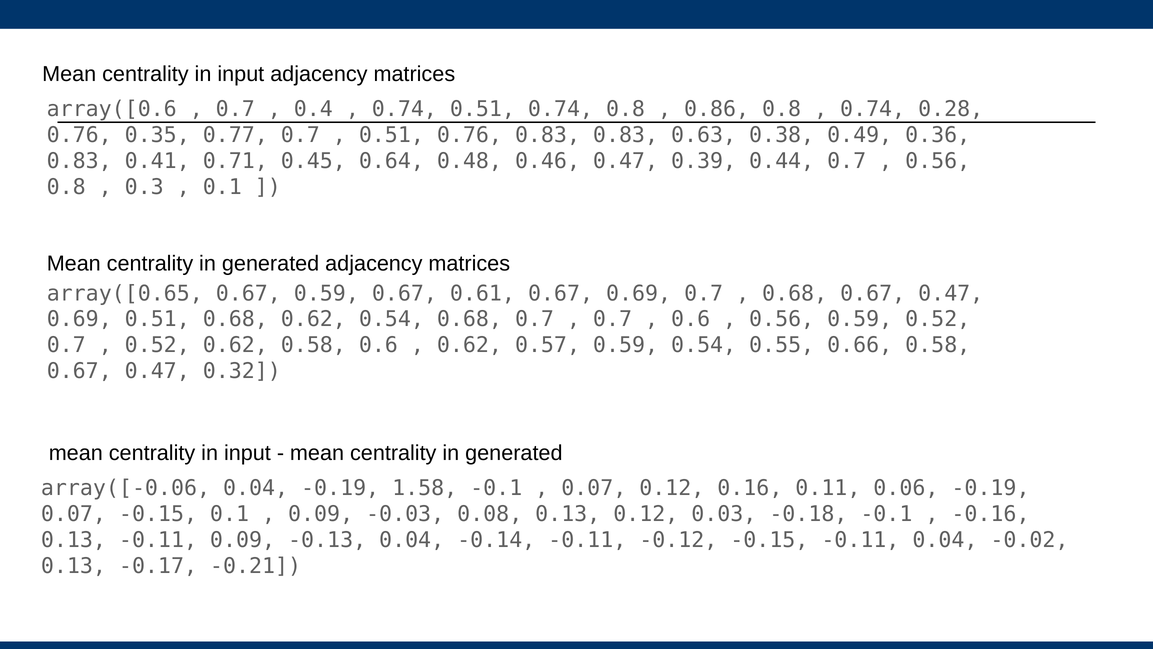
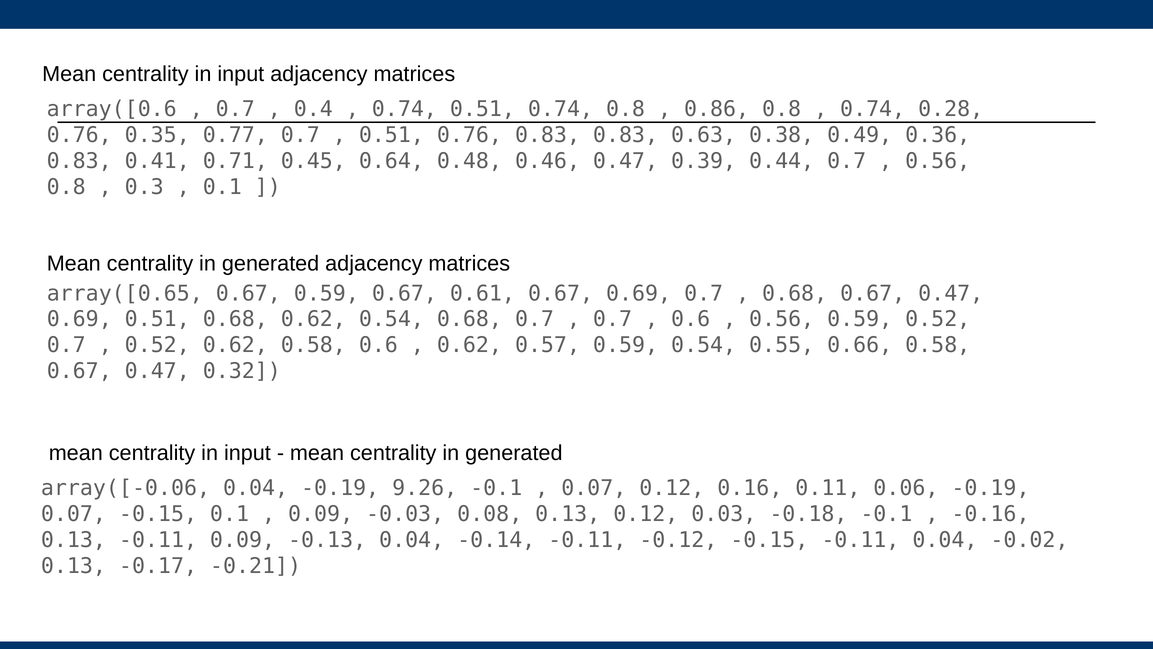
1.58: 1.58 -> 9.26 (425, 488)
